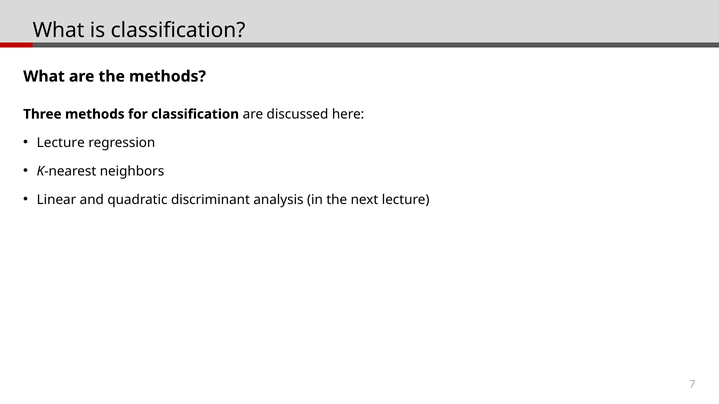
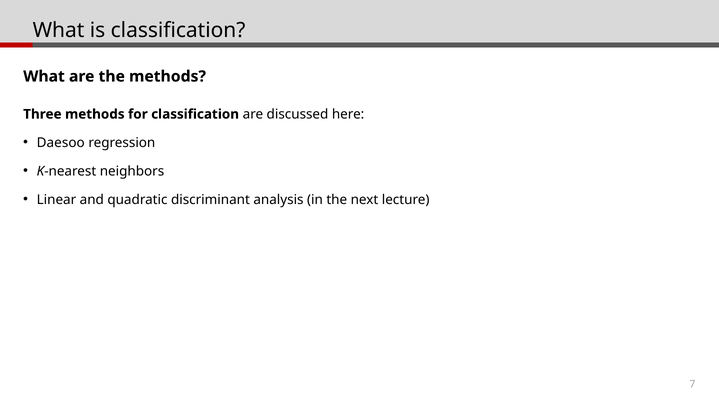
Lecture: Lecture -> Daesoo (61, 143)
